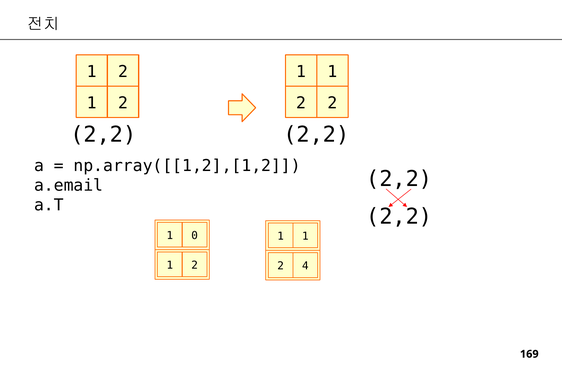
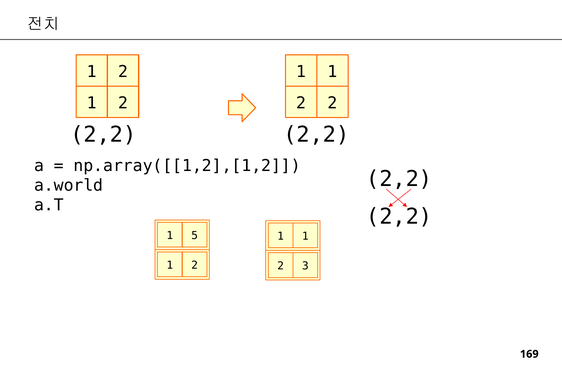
a.email: a.email -> a.world (69, 185)
0: 0 -> 5 (195, 236)
4: 4 -> 3 (305, 266)
